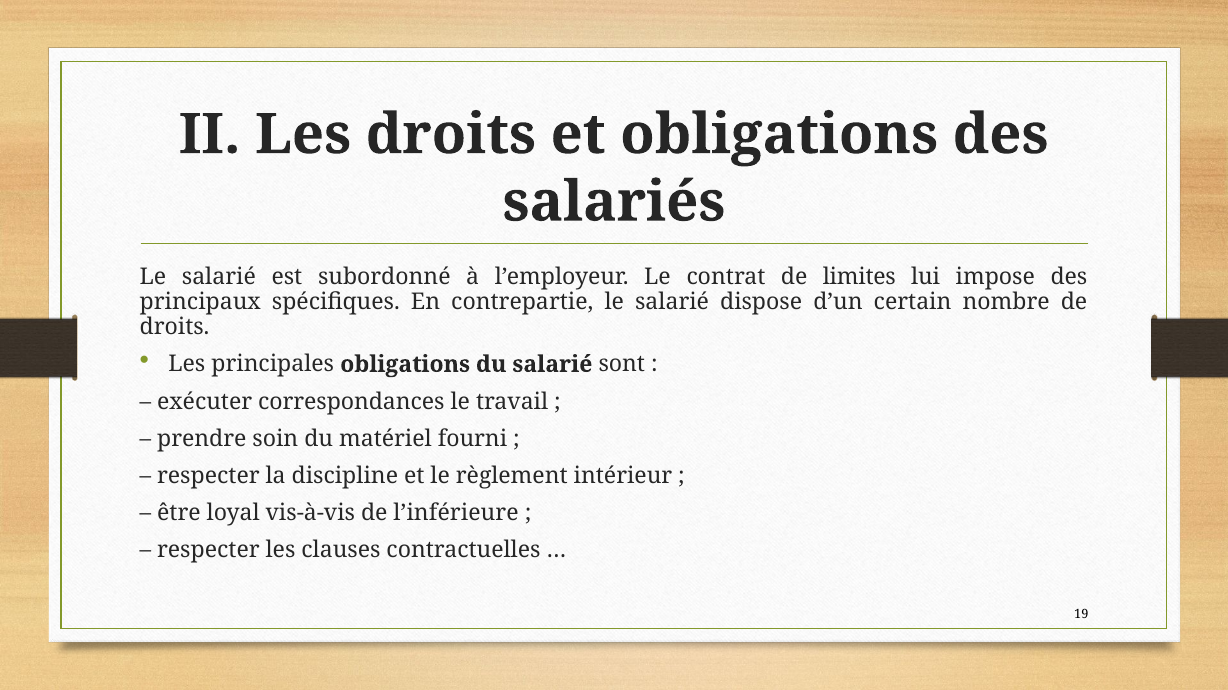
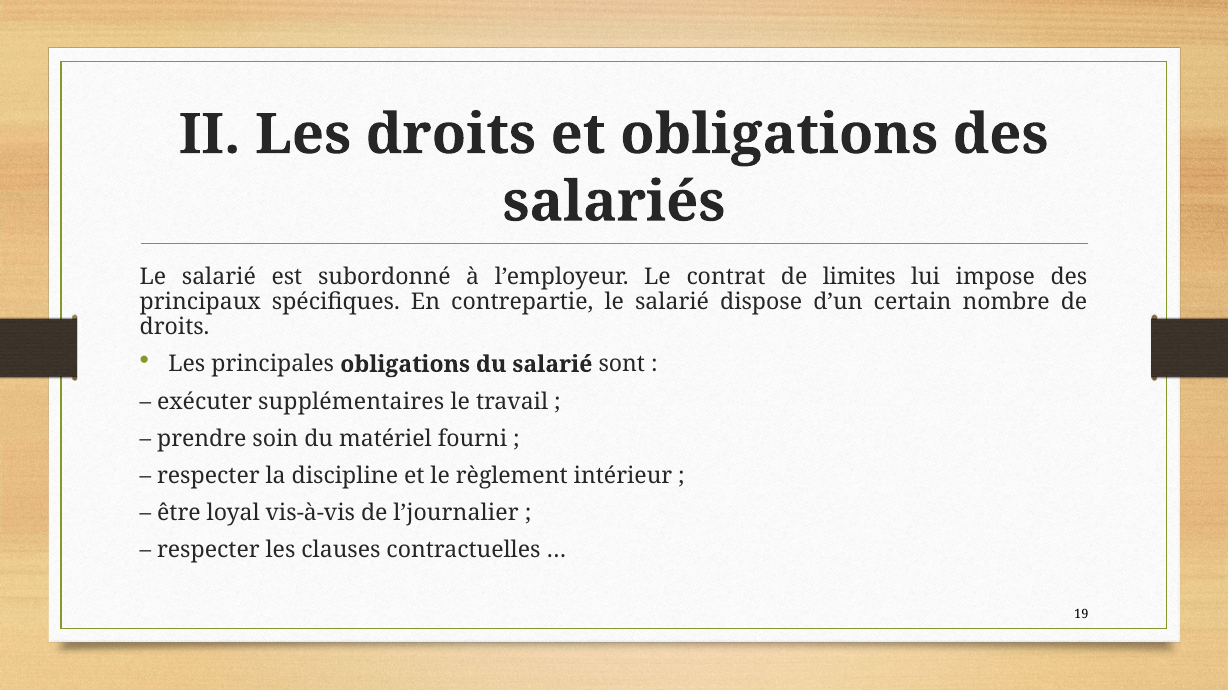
correspondances: correspondances -> supplémentaires (351, 402)
l’inférieure: l’inférieure -> l’journalier (456, 514)
